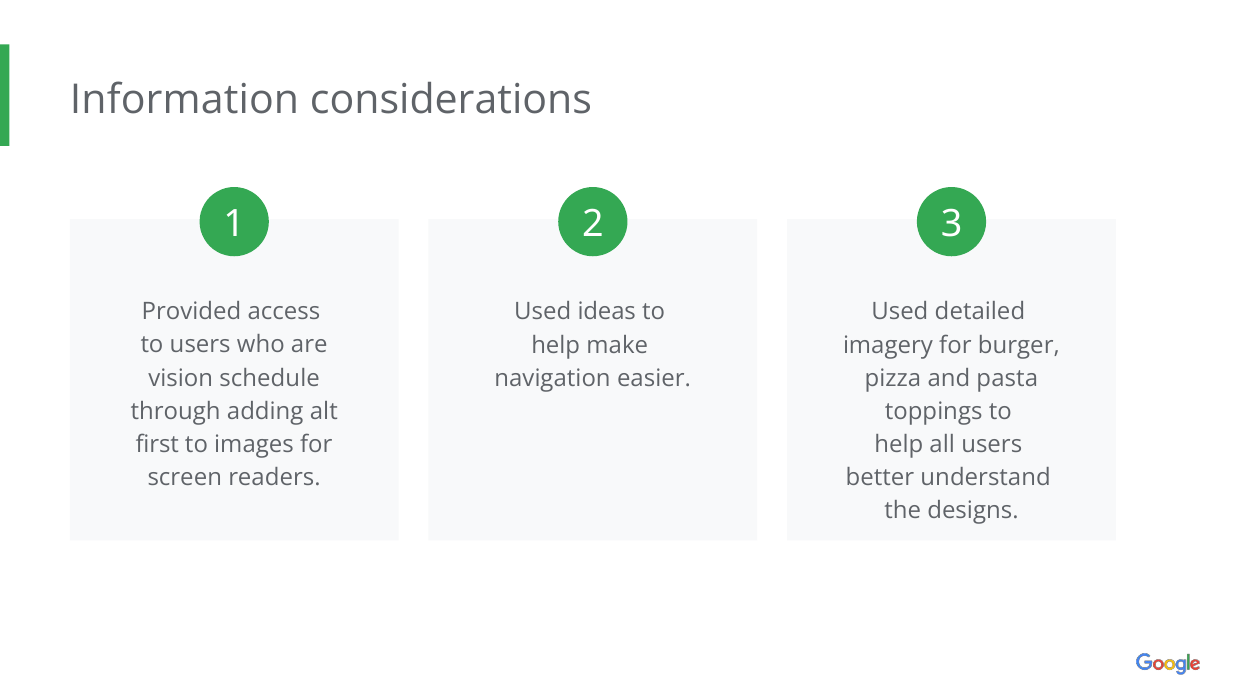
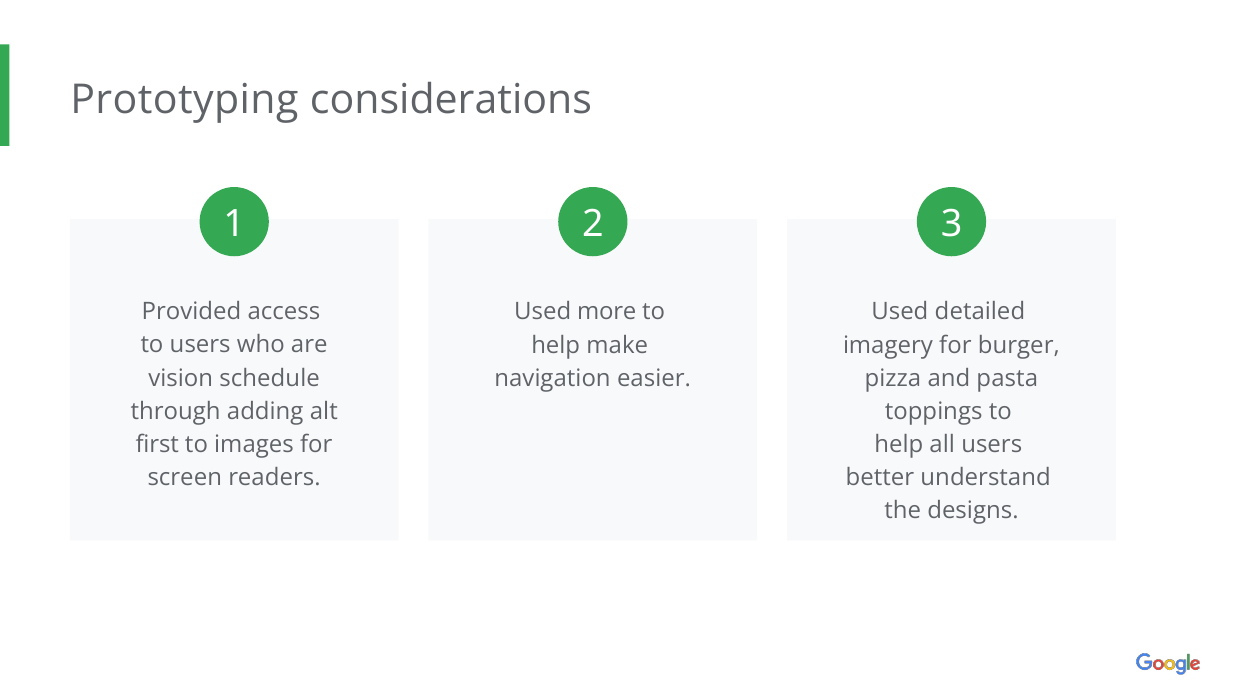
Information: Information -> Prototyping (184, 100)
ideas: ideas -> more (607, 312)
